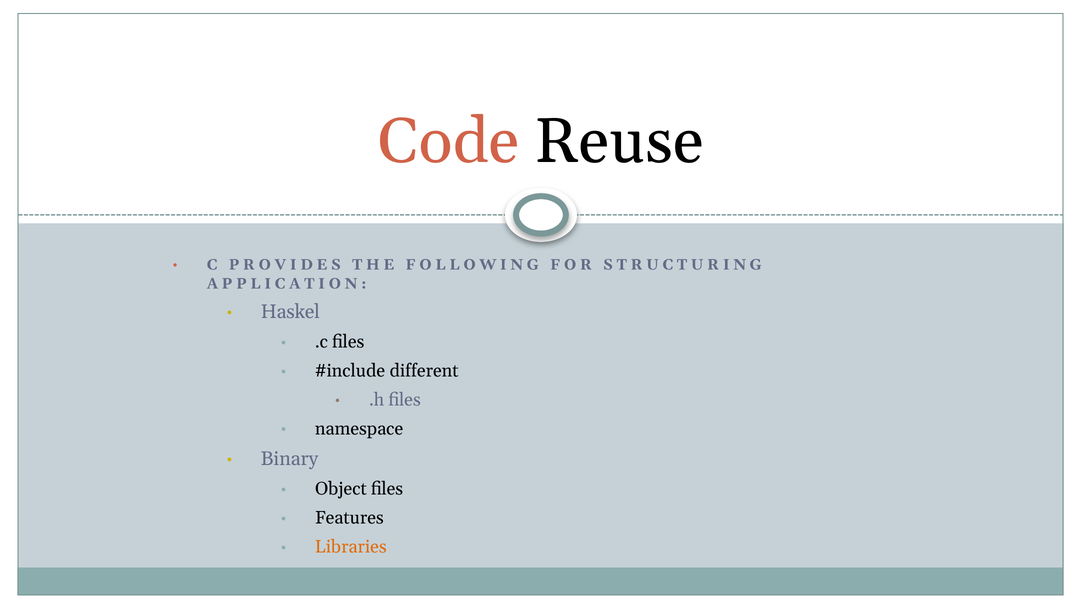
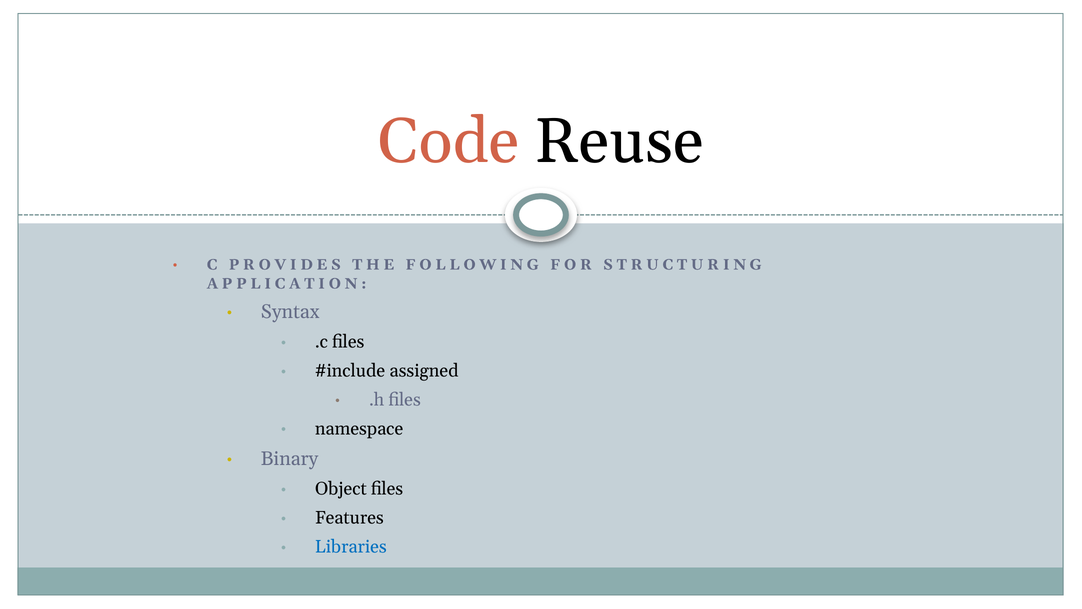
Haskel: Haskel -> Syntax (290, 312)
different: different -> assigned (424, 371)
Libraries colour: orange -> blue (351, 546)
